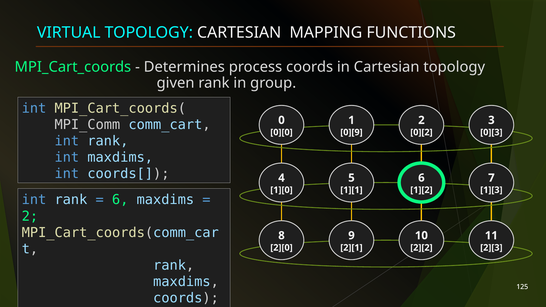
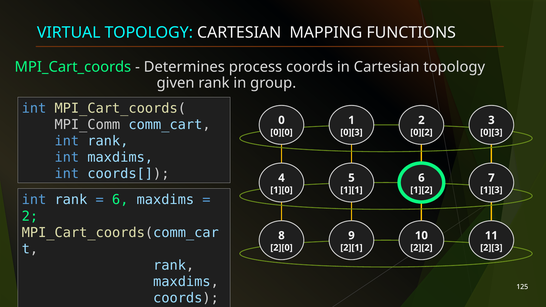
0][9: 0][9 -> 0][3 (351, 132)
